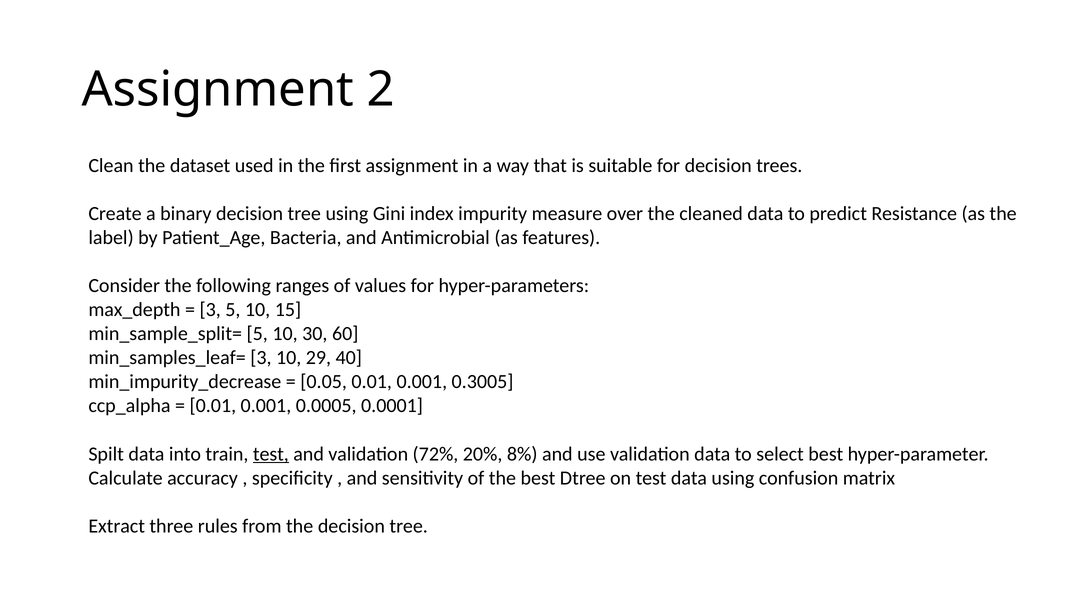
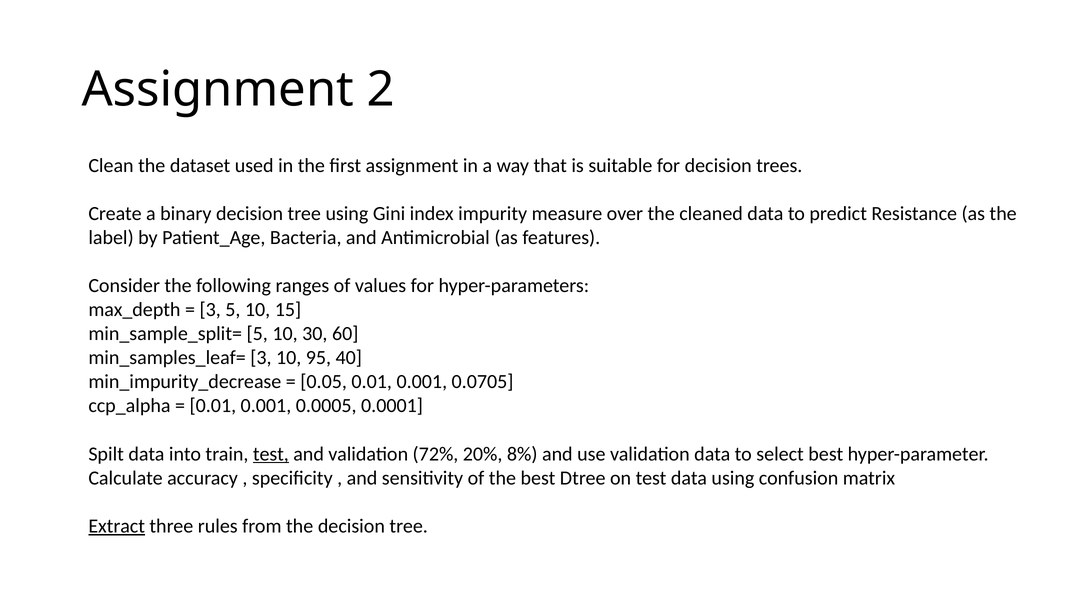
29: 29 -> 95 (318, 358)
0.3005: 0.3005 -> 0.0705 (483, 382)
Extract underline: none -> present (117, 526)
